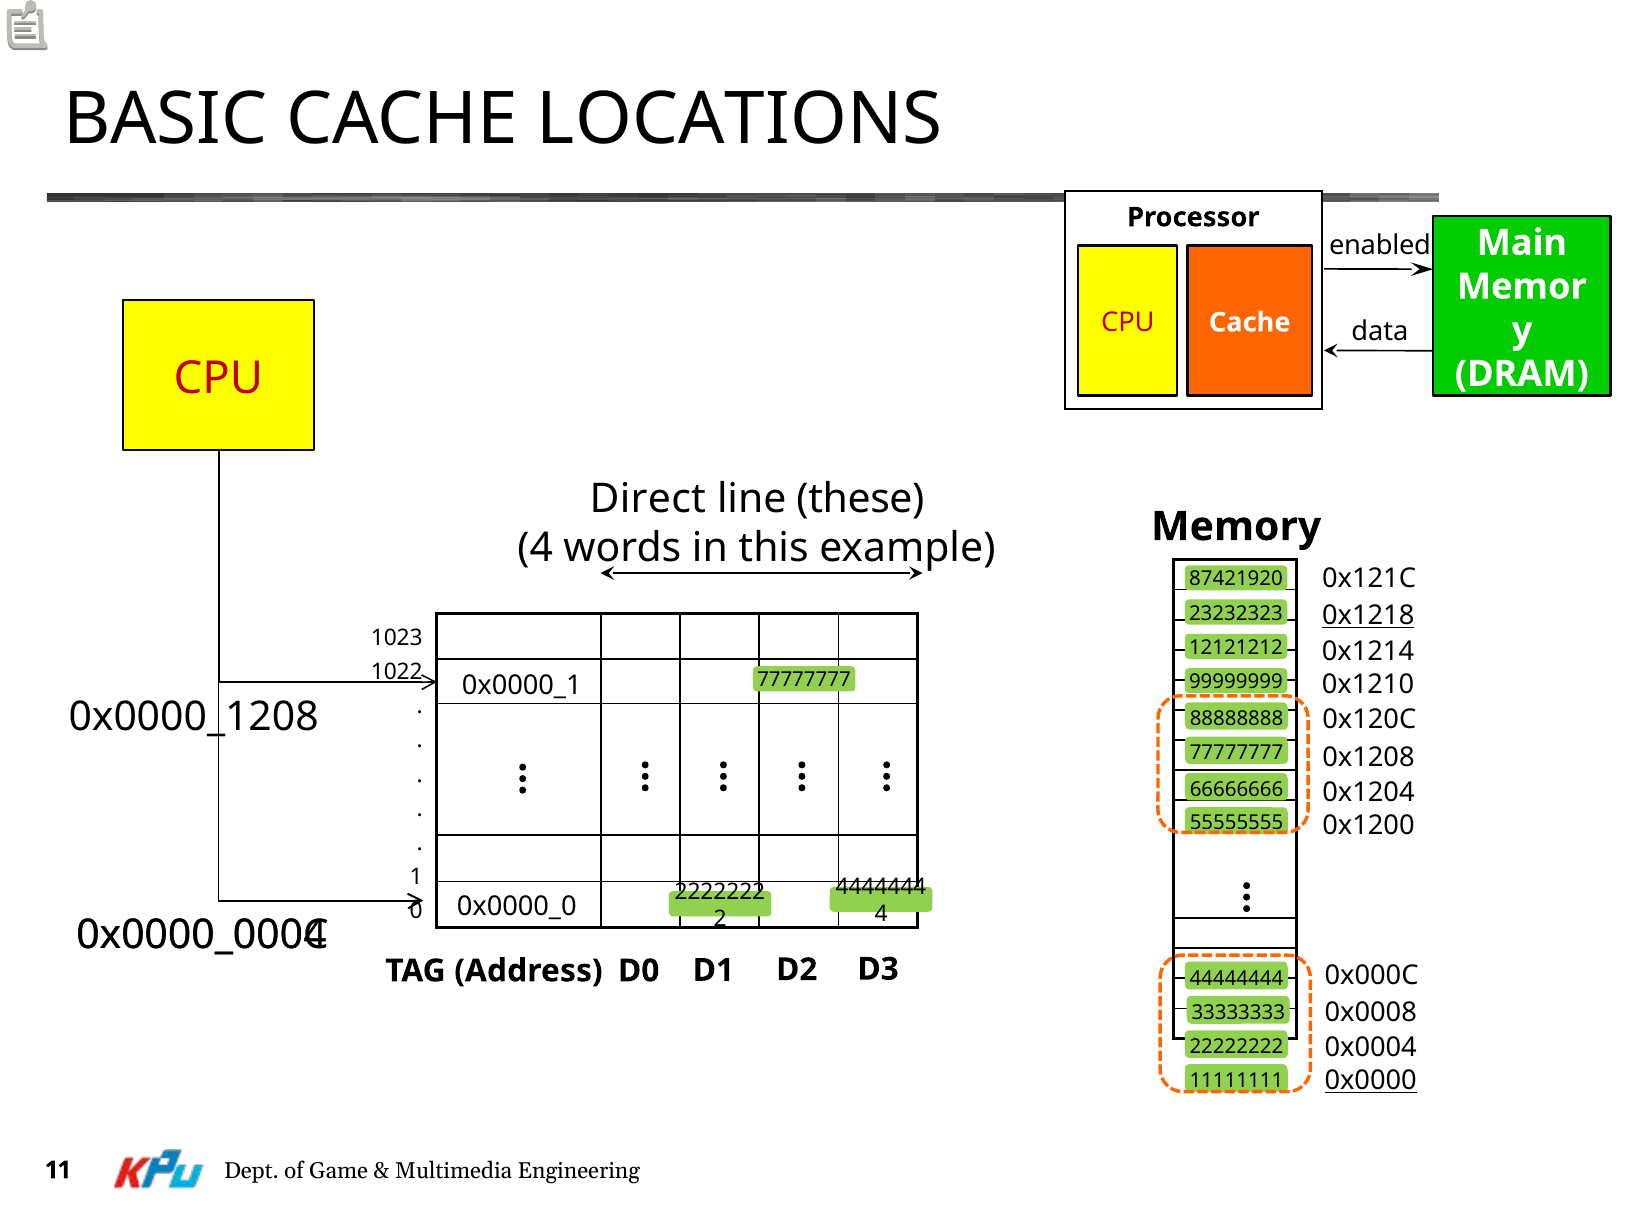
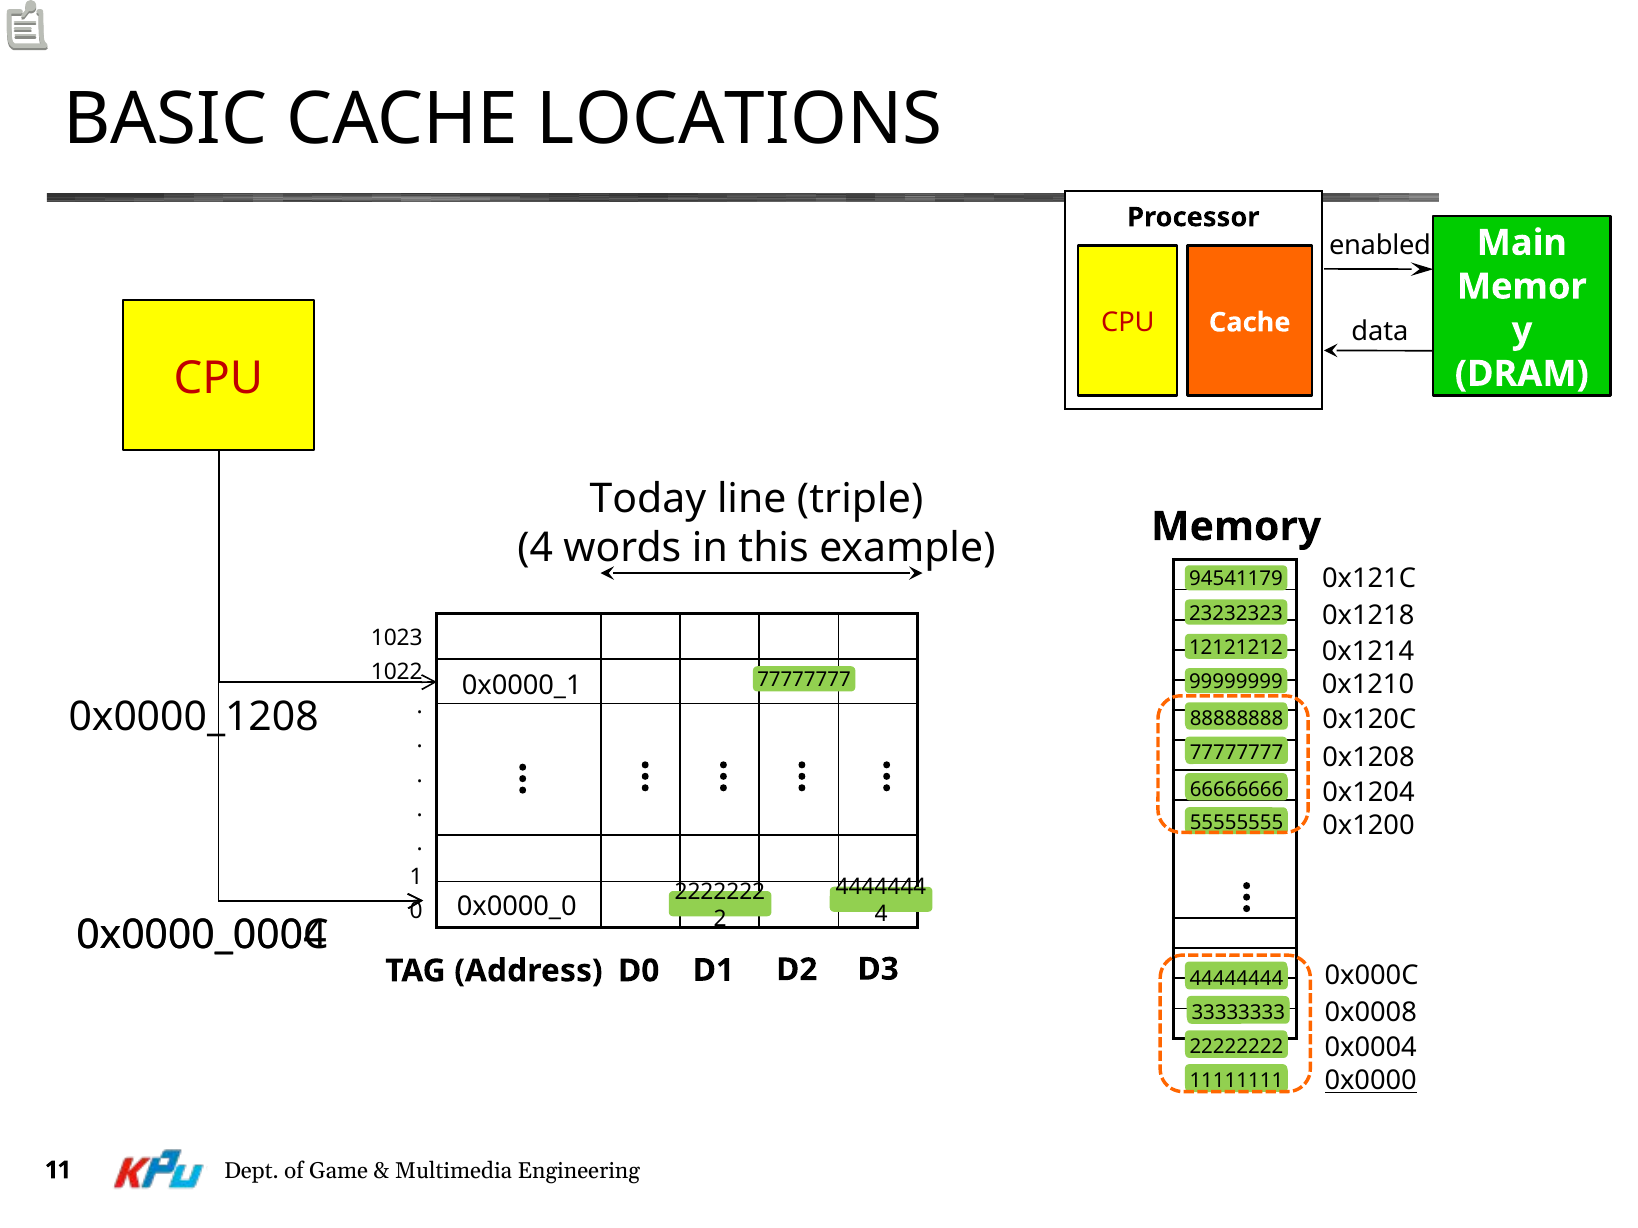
Direct: Direct -> Today (648, 500)
these: these -> triple (860, 500)
87421920: 87421920 -> 94541179 (1236, 579)
0x1218 underline: present -> none (1368, 616)
